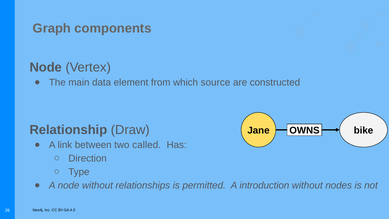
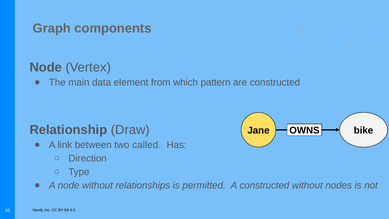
source: source -> pattern (216, 82)
A introduction: introduction -> constructed (264, 185)
